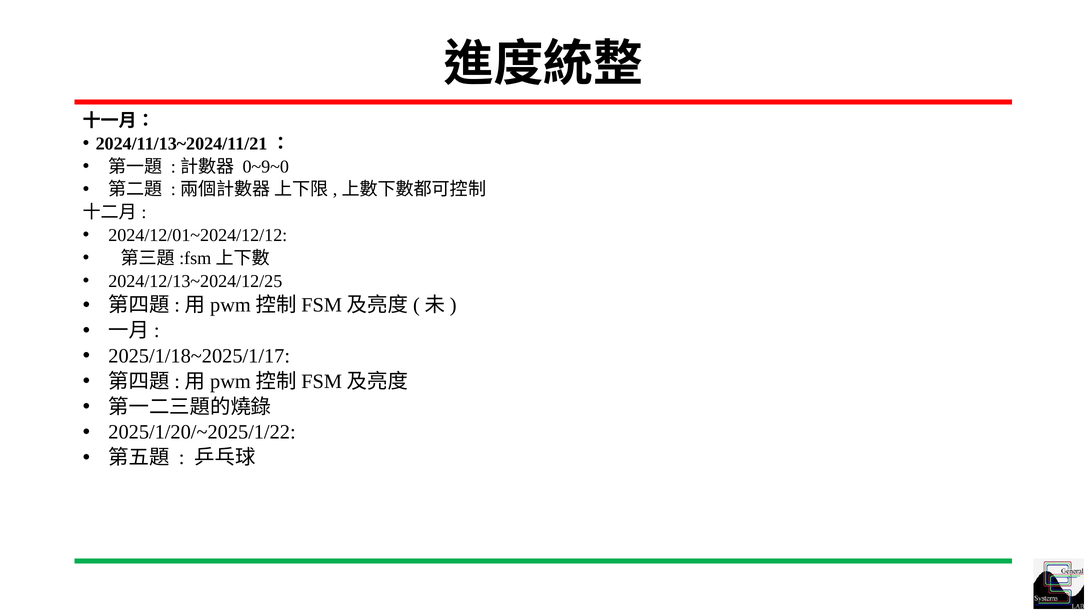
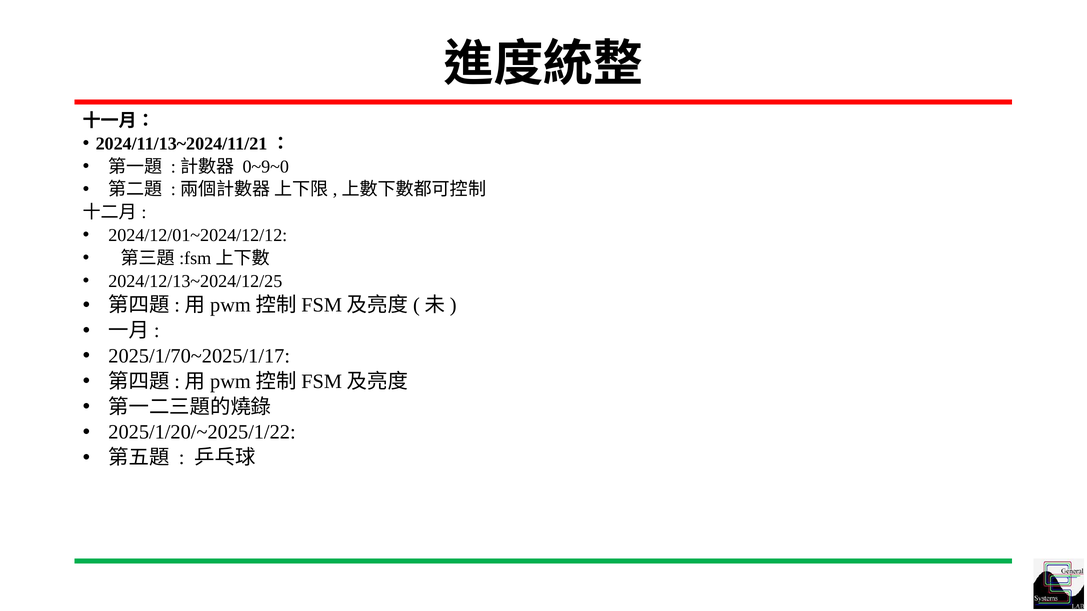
2025/1/18~2025/1/17: 2025/1/18~2025/1/17 -> 2025/1/70~2025/1/17 (199, 356)
